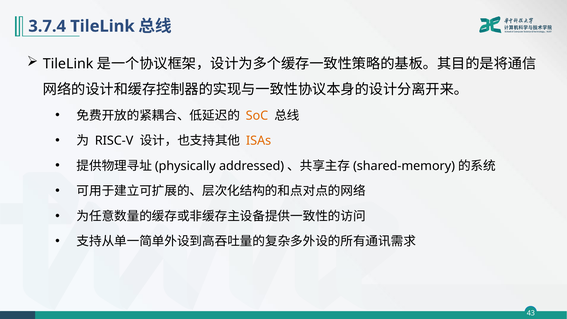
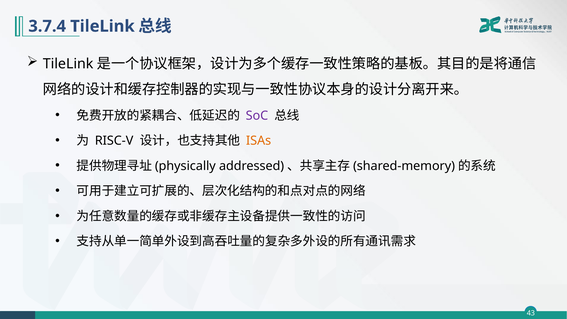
SoC colour: orange -> purple (257, 115)
